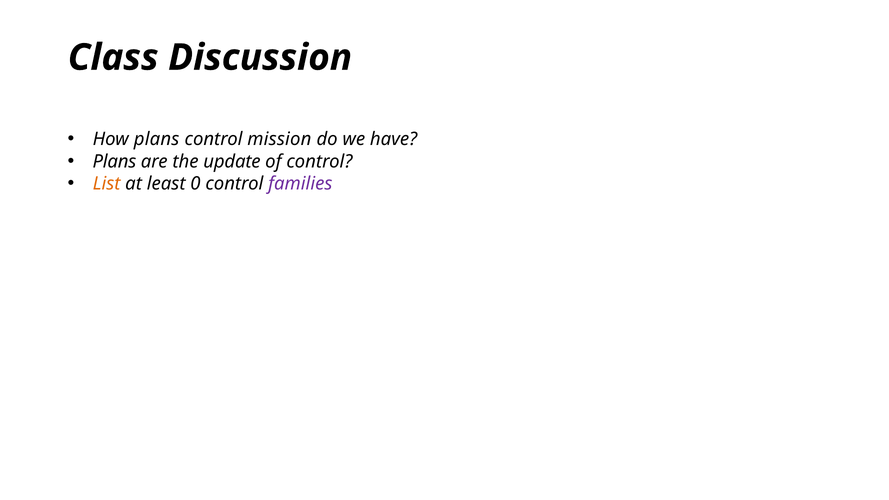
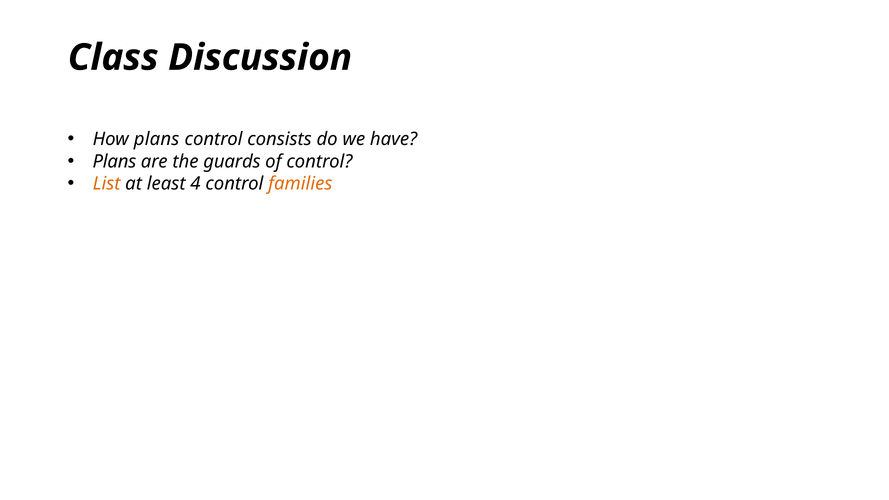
mission: mission -> consists (279, 139)
update: update -> guards (232, 162)
0: 0 -> 4 (195, 184)
families colour: purple -> orange (300, 184)
